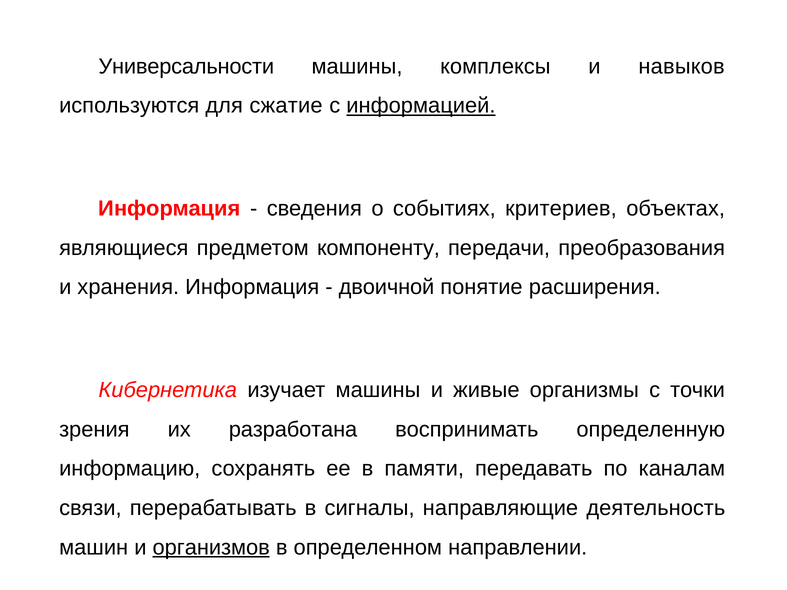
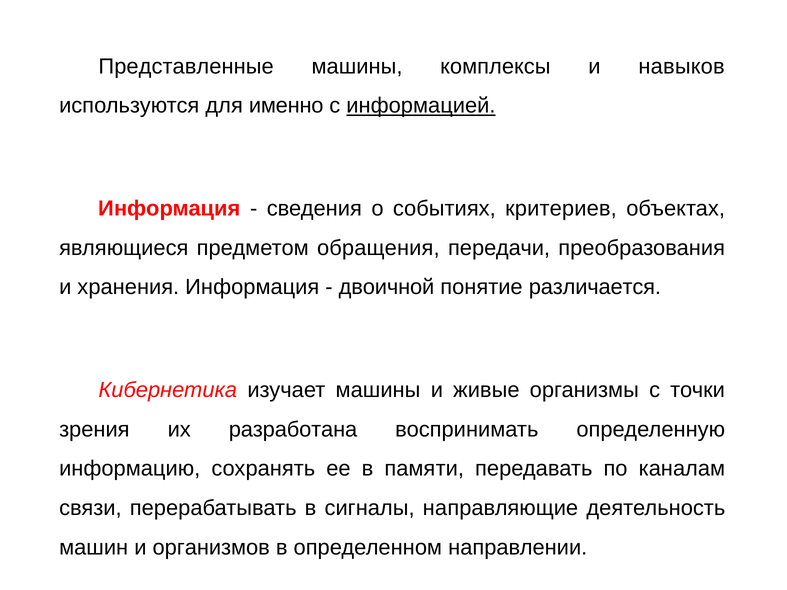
Универсальности: Универсальности -> Представленные (186, 66)
сжатие: сжатие -> именно (286, 106)
компоненту: компоненту -> обращения (378, 248)
расширения: расширения -> различается (595, 287)
организмов underline: present -> none (211, 548)
